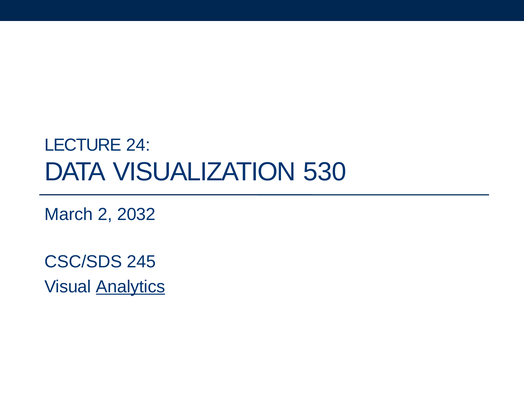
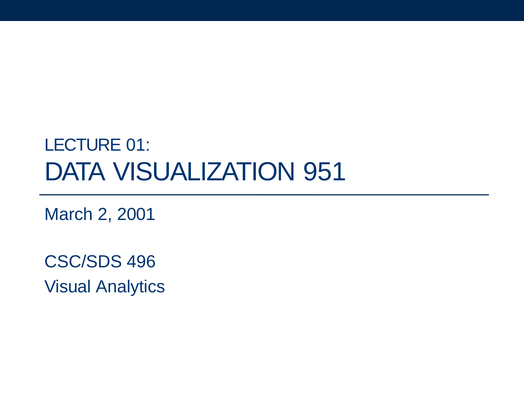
24: 24 -> 01 (138, 145)
530: 530 -> 951 (325, 172)
2032: 2032 -> 2001 (136, 214)
245: 245 -> 496 (141, 262)
Analytics underline: present -> none (130, 287)
